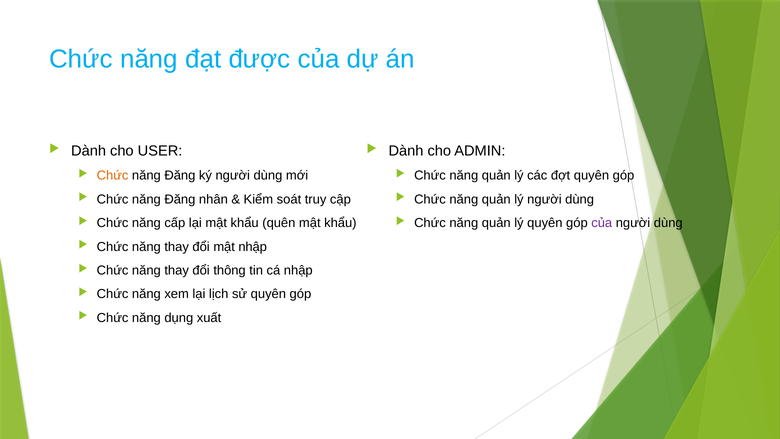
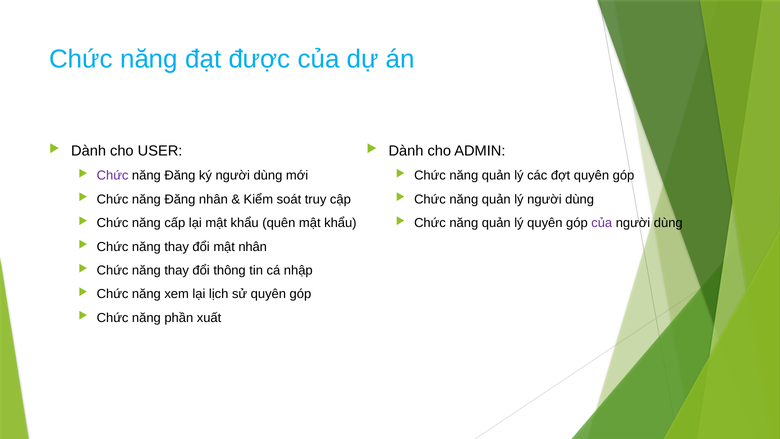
Chức colour: orange -> purple (113, 176)
mật nhập: nhập -> nhân (253, 247)
dụng: dụng -> phần (179, 318)
